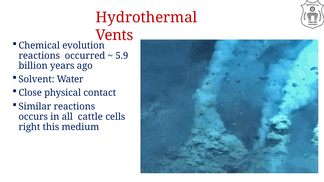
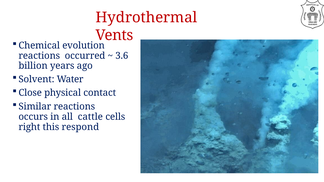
5.9: 5.9 -> 3.6 (122, 56)
medium: medium -> respond (80, 127)
